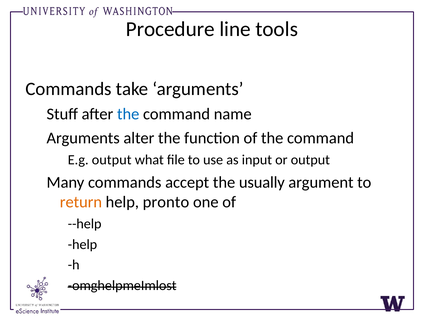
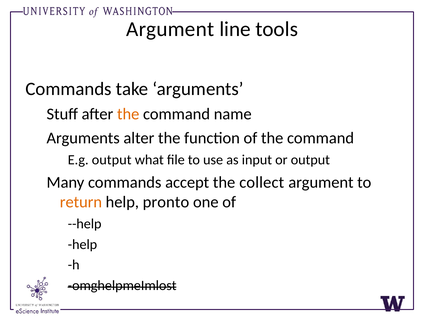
Procedure: Procedure -> Argument (170, 29)
the colour: blue -> orange (128, 114)
usually: usually -> collect (262, 182)
